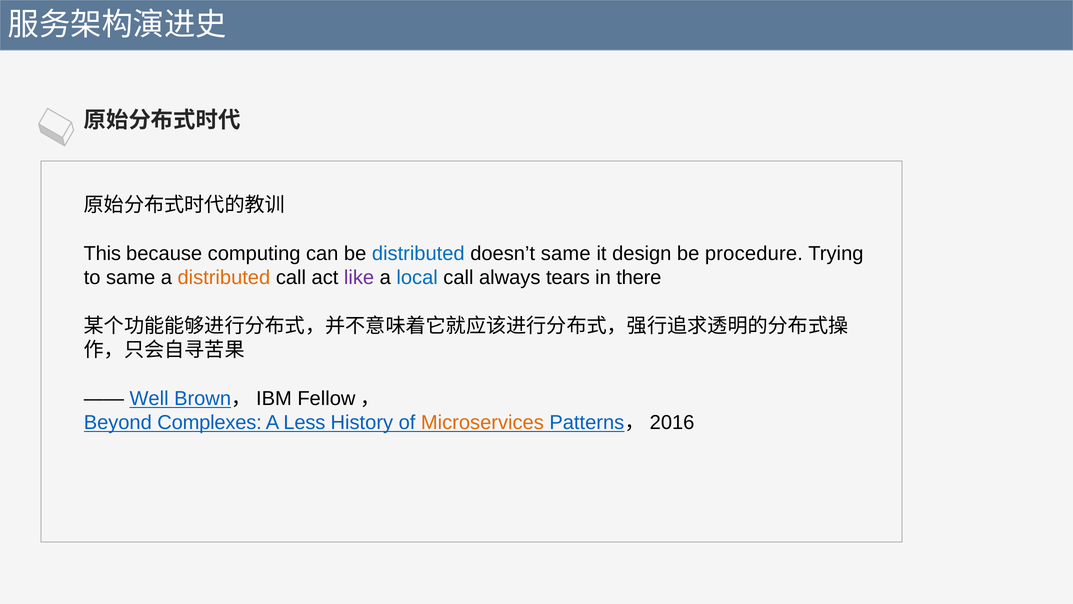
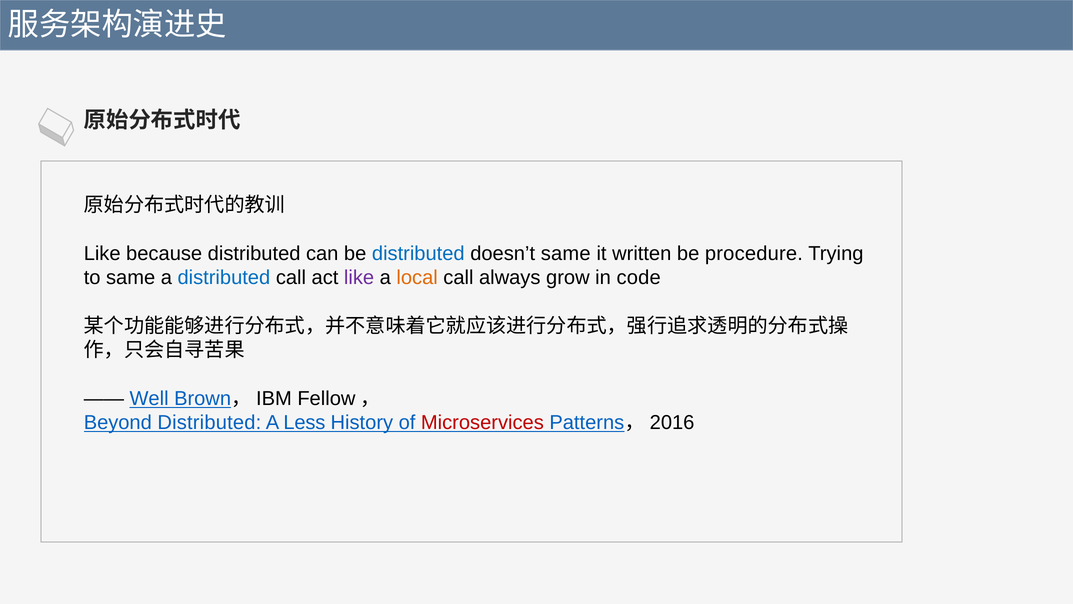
This: This -> Like (102, 253)
because computing: computing -> distributed (254, 253)
design: design -> written (642, 253)
distributed colour: orange -> blue (224, 277)
local colour: blue -> orange (417, 277)
tears: tears -> grow (568, 277)
there: there -> code (639, 277)
Complexes: Complexes -> Distributed (209, 422)
Microservices colour: orange -> red (482, 422)
